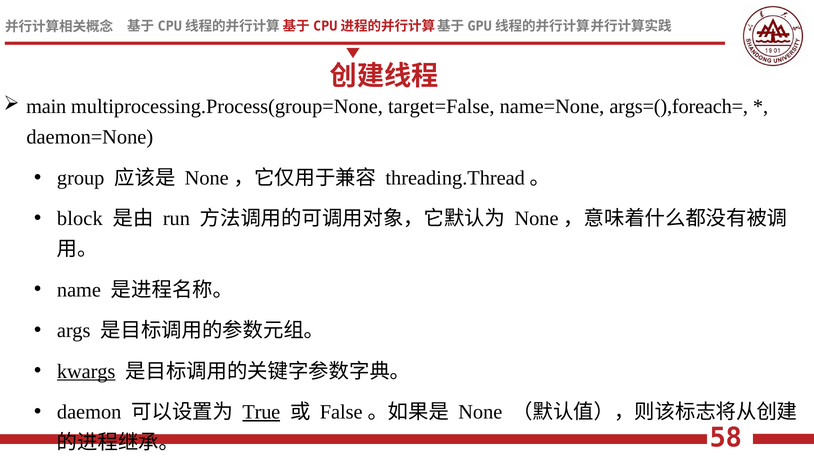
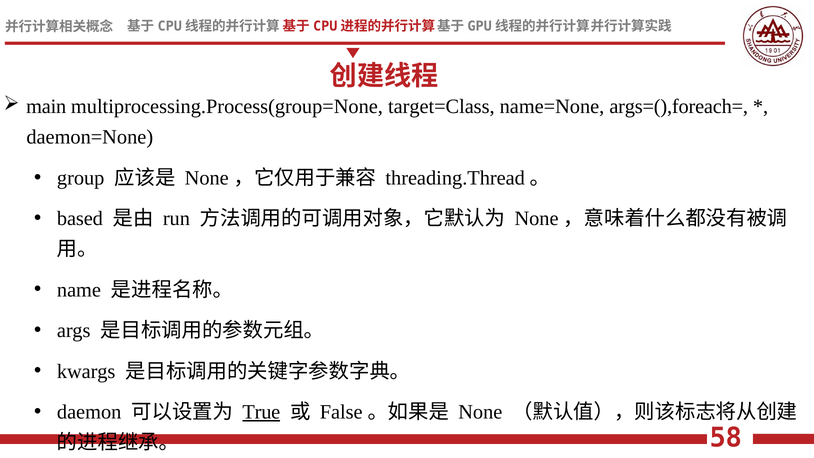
target=False: target=False -> target=Class (441, 107)
block: block -> based (80, 219)
kwargs underline: present -> none (86, 371)
